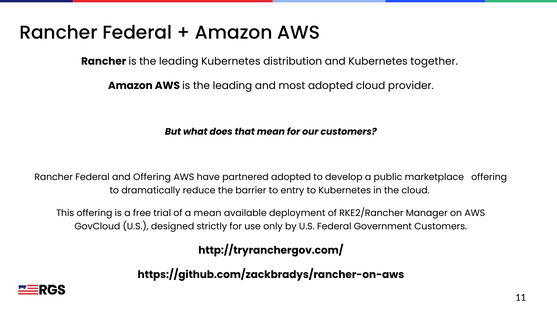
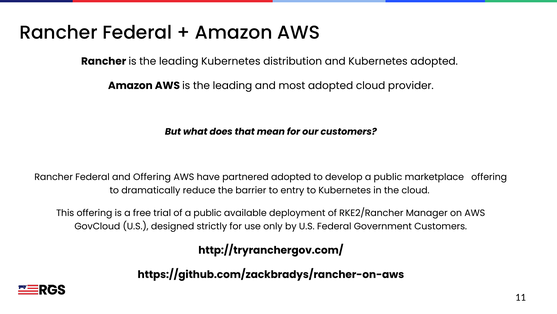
Kubernetes together: together -> adopted (434, 61)
of a mean: mean -> public (208, 213)
